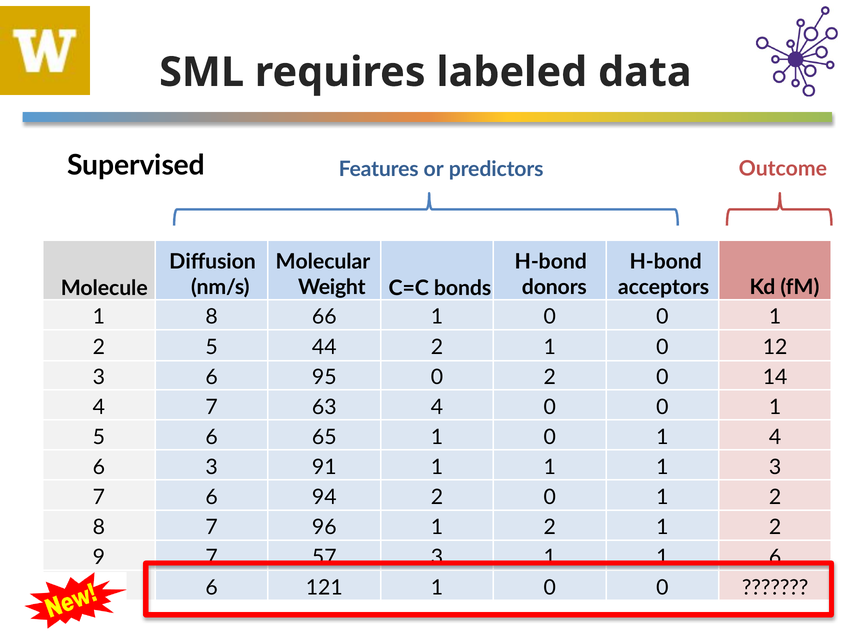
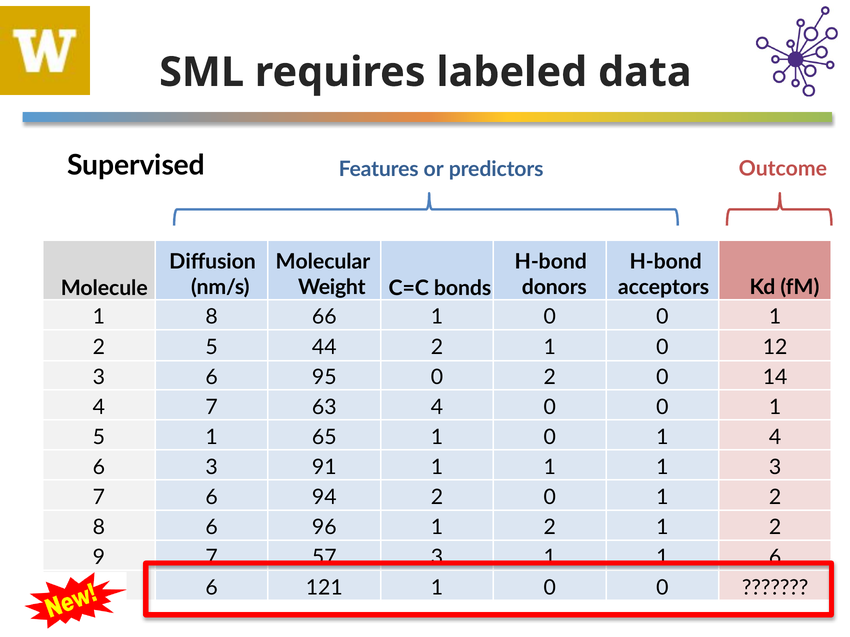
5 6: 6 -> 1 (212, 438)
8 7: 7 -> 6 (212, 528)
